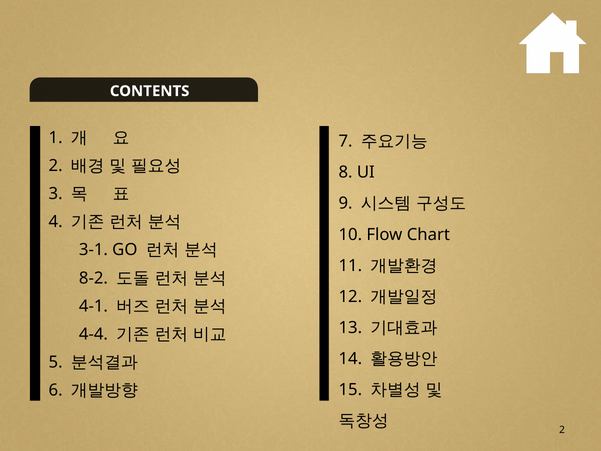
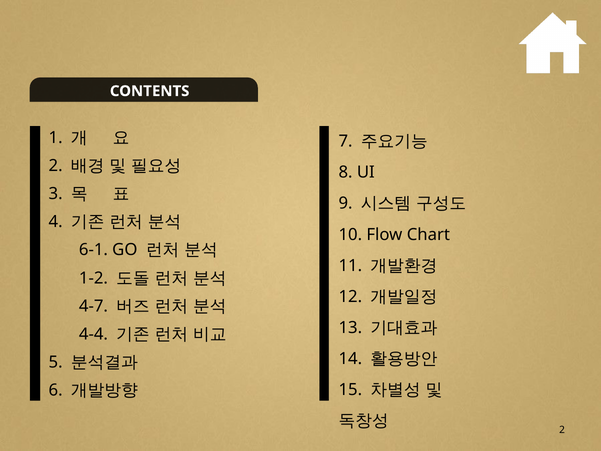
3-1: 3-1 -> 6-1 (93, 250)
8-2: 8-2 -> 1-2 (93, 278)
4-1: 4-1 -> 4-7 (93, 306)
